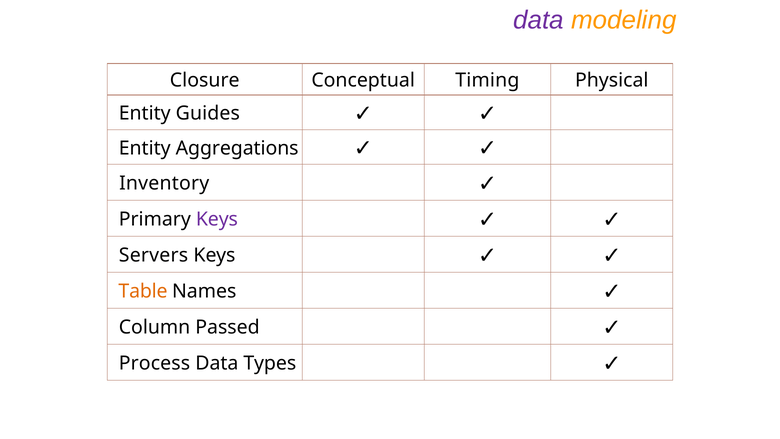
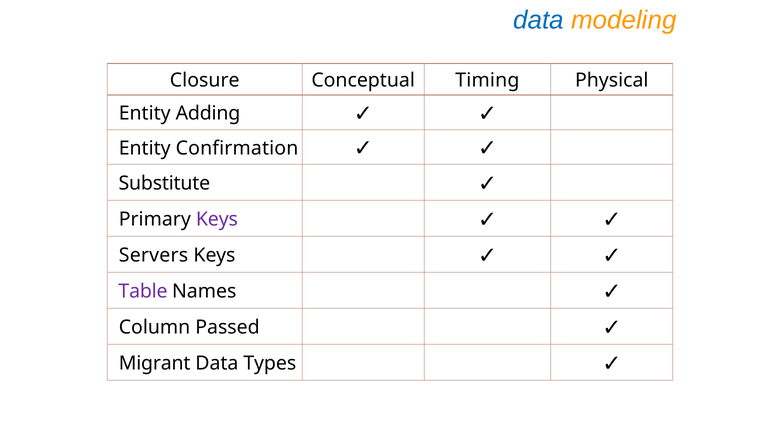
data colour: purple -> blue (539, 20)
Guides: Guides -> Adding (208, 113)
Aggregations: Aggregations -> Confirmation (237, 148)
Inventory: Inventory -> Substitute (164, 183)
Table colour: orange -> purple (143, 291)
Process: Process -> Migrant (155, 363)
